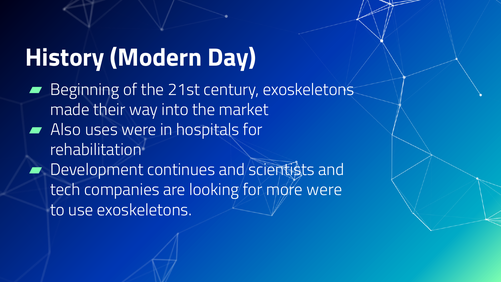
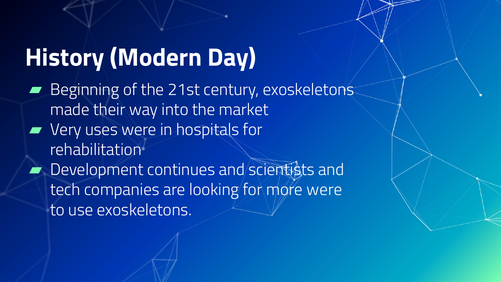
Also: Also -> Very (66, 130)
